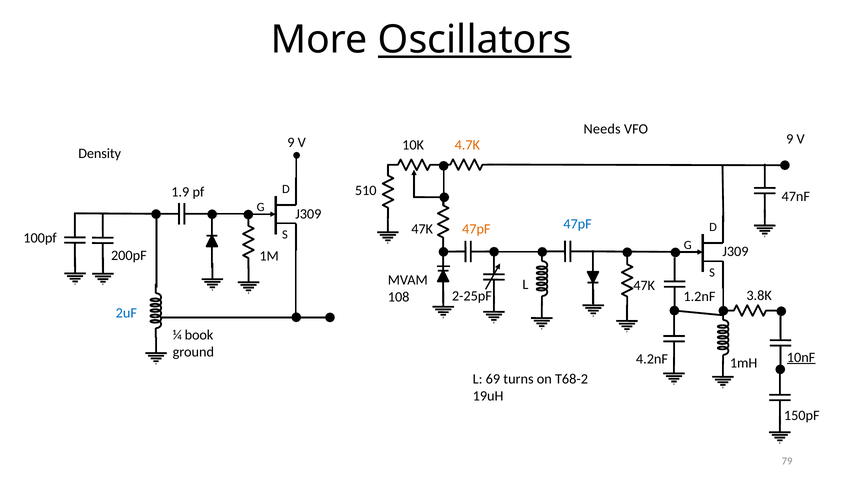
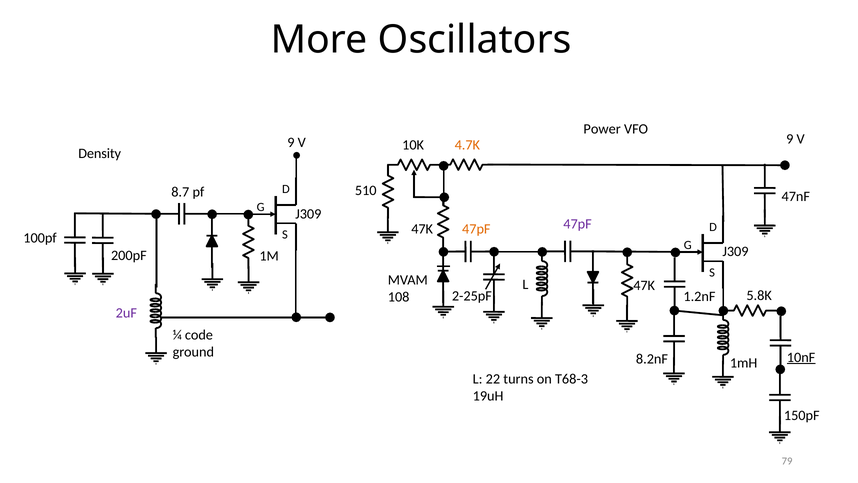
Oscillators underline: present -> none (475, 40)
Needs: Needs -> Power (602, 129)
1.9: 1.9 -> 8.7 (180, 192)
47pF colour: blue -> purple (578, 224)
3.8K: 3.8K -> 5.8K (759, 295)
2uF colour: blue -> purple (126, 313)
book: book -> code (199, 335)
4.2nF: 4.2nF -> 8.2nF (652, 359)
69: 69 -> 22 (493, 379)
T68-2: T68-2 -> T68-3 (572, 379)
